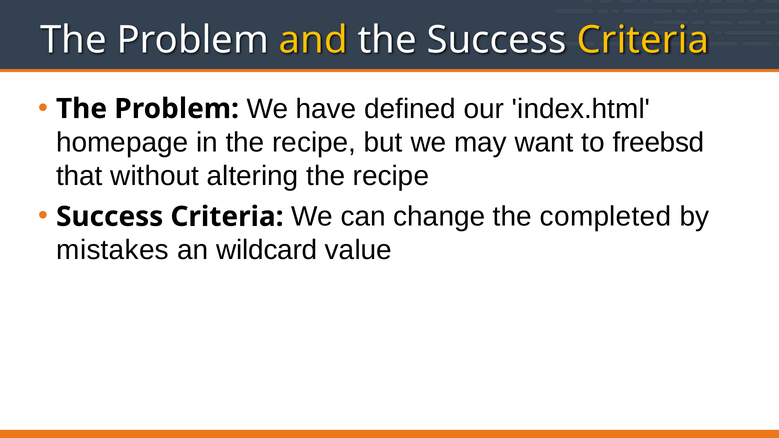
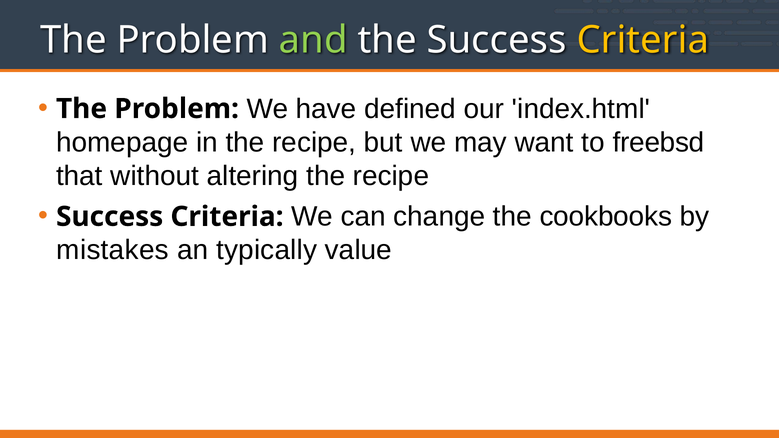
and colour: yellow -> light green (313, 40)
completed: completed -> cookbooks (606, 217)
wildcard: wildcard -> typically (267, 250)
